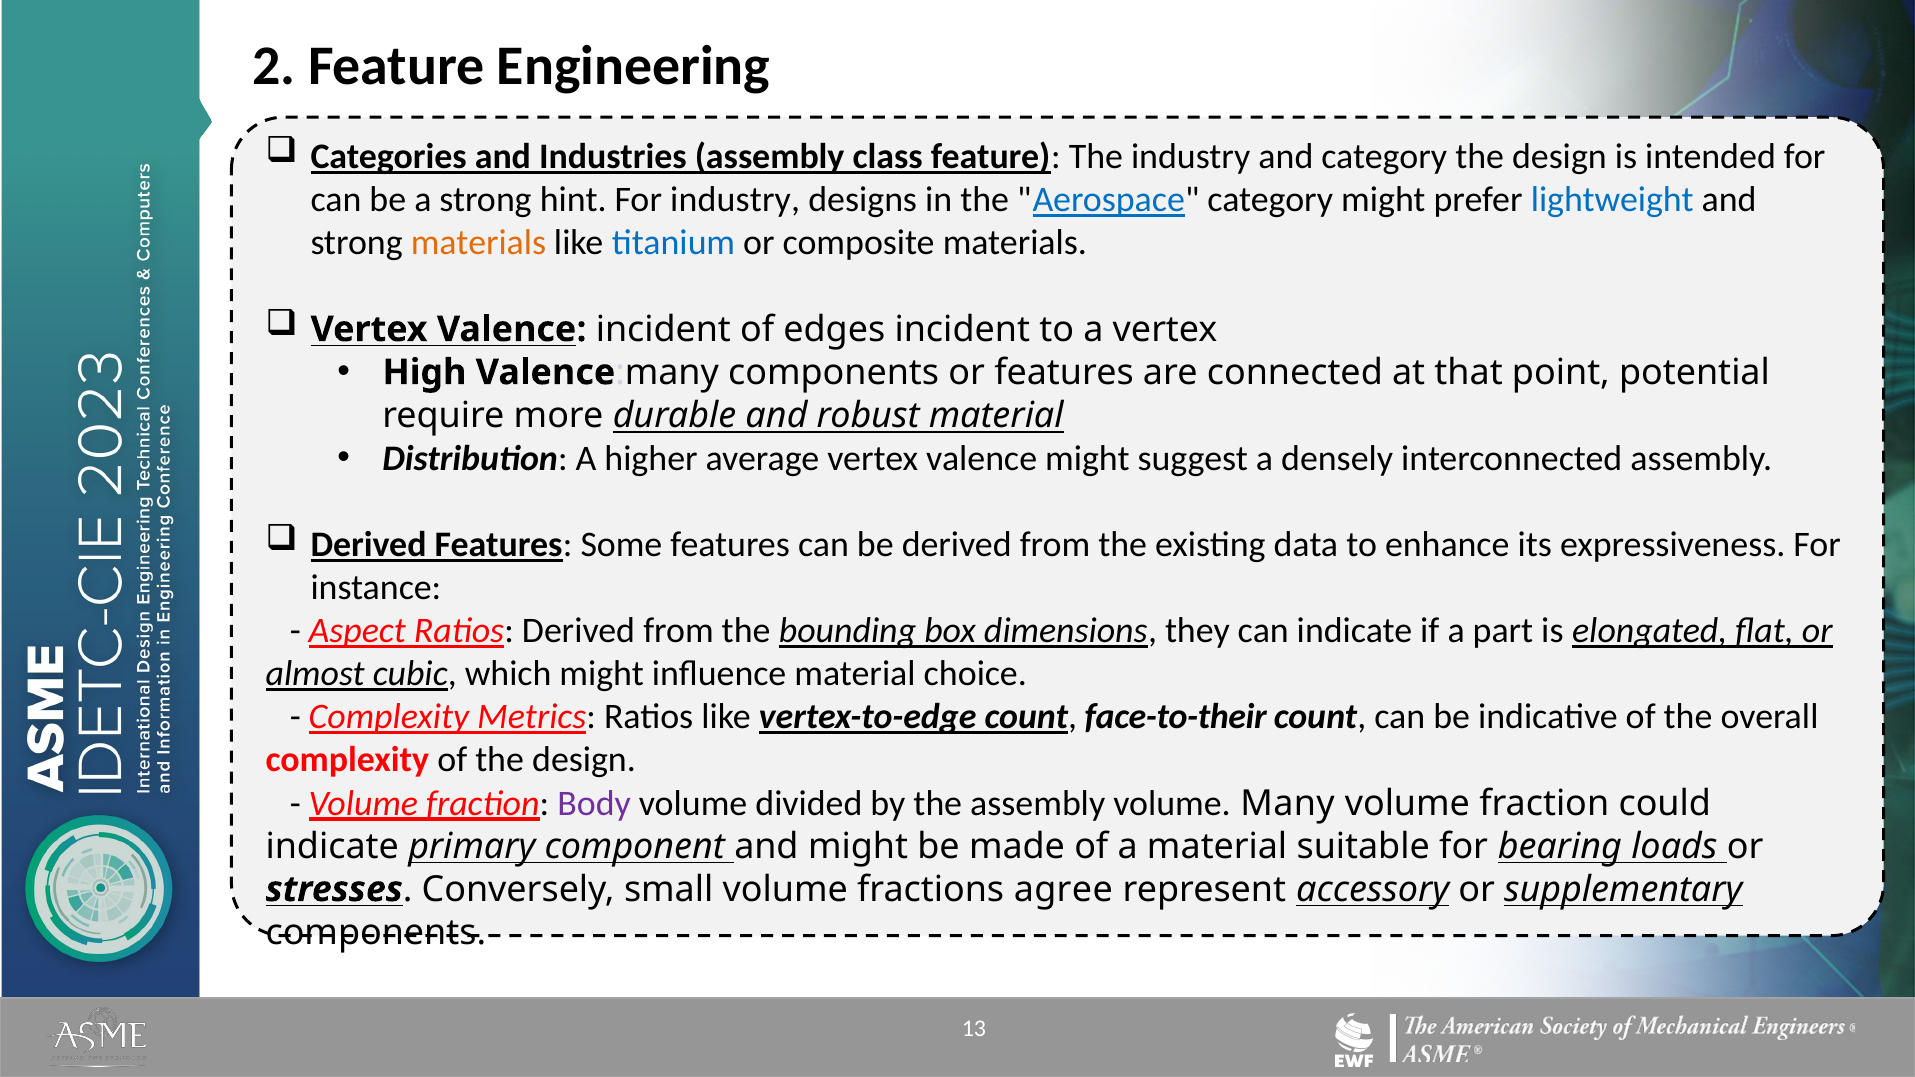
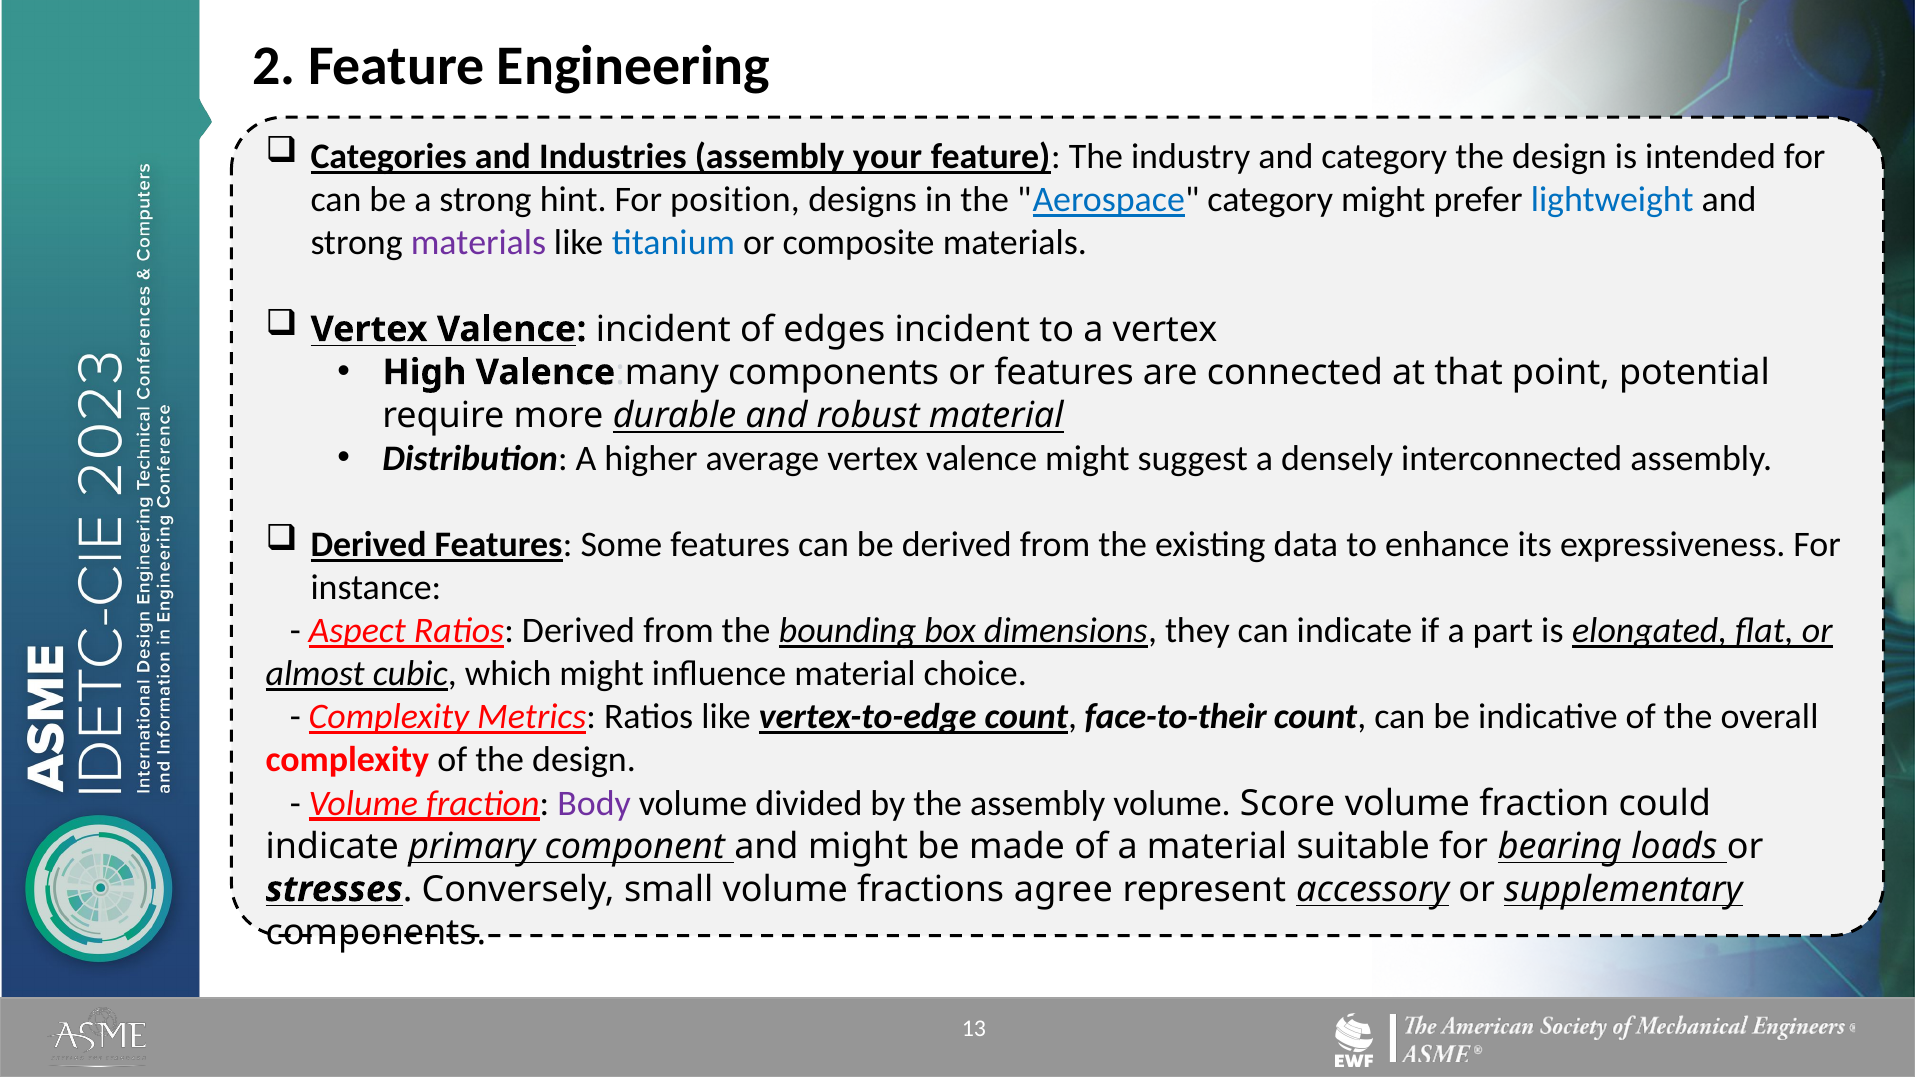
class: class -> your (888, 157)
For industry: industry -> position (735, 200)
materials colour: orange -> purple (478, 243)
Many: Many -> Score (1288, 803)
